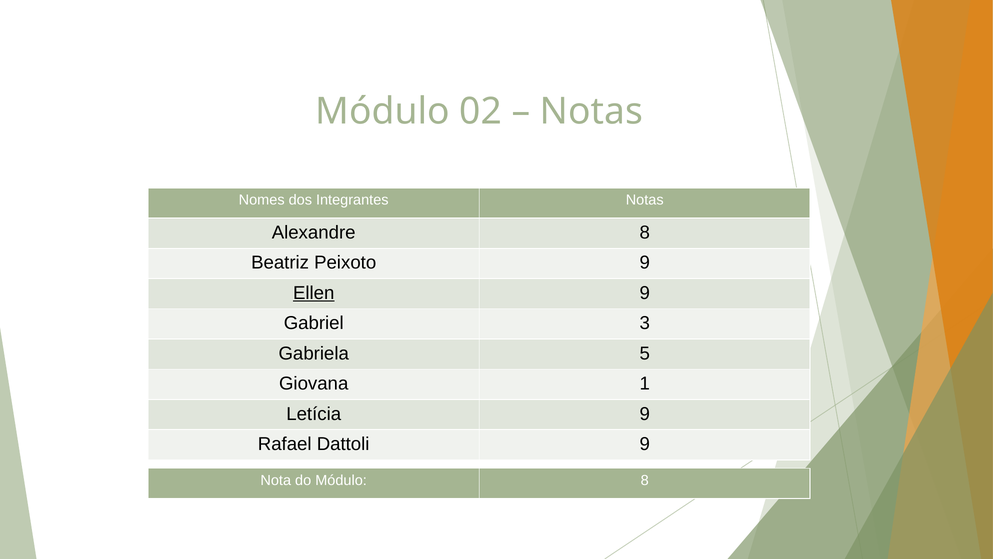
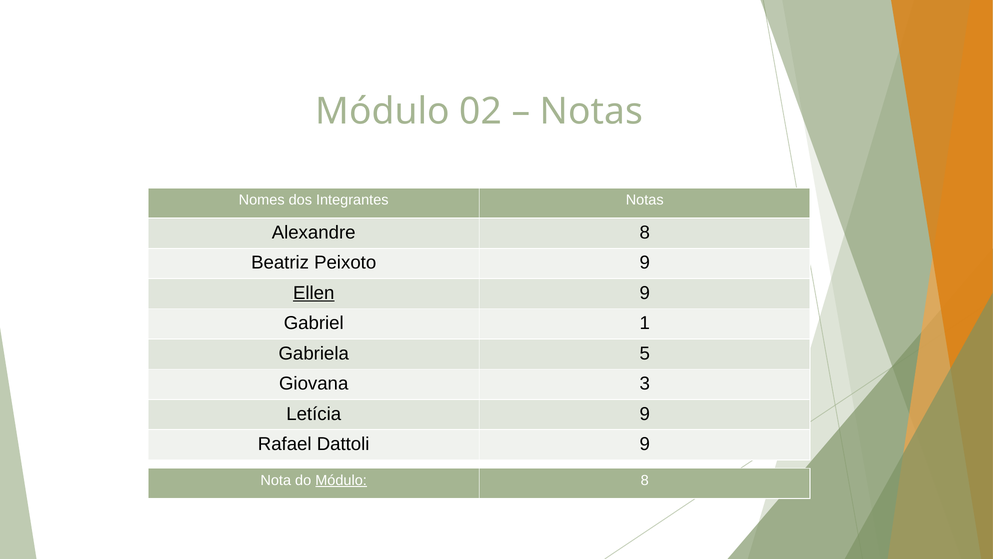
3: 3 -> 1 (645, 323)
1: 1 -> 3 (645, 383)
Módulo underline: none -> present (341, 480)
